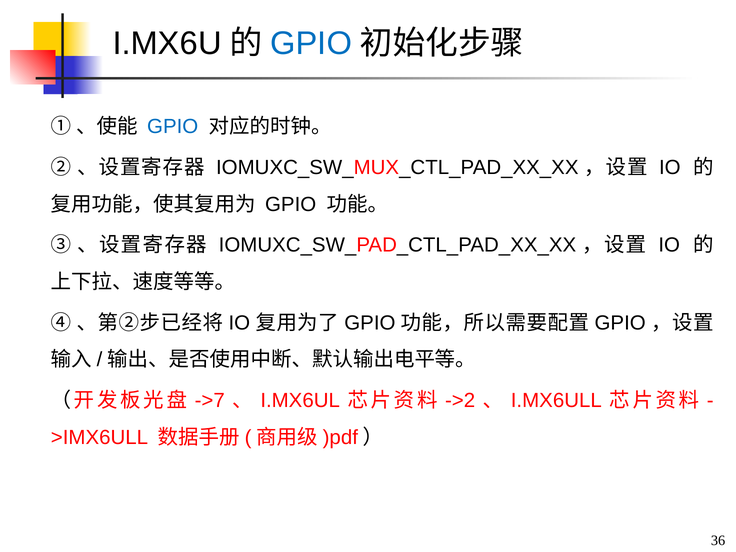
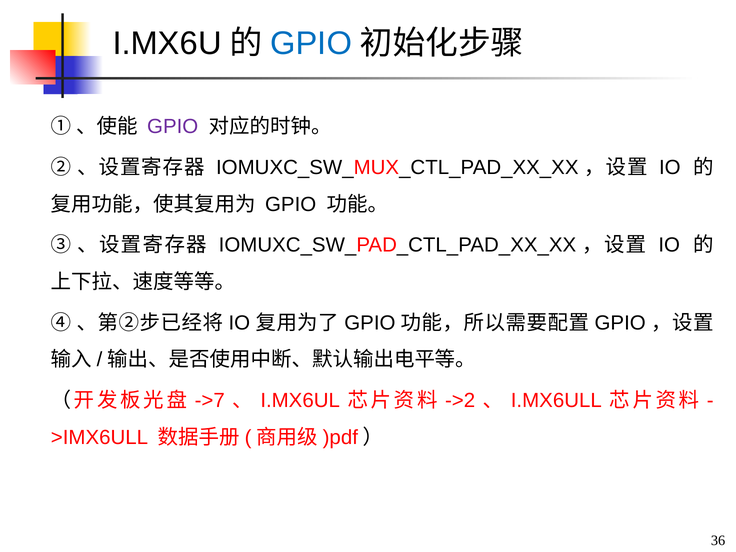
GPIO colour: blue -> purple (173, 127)
